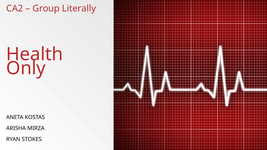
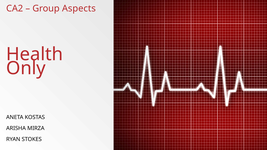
Literally: Literally -> Aspects (79, 8)
